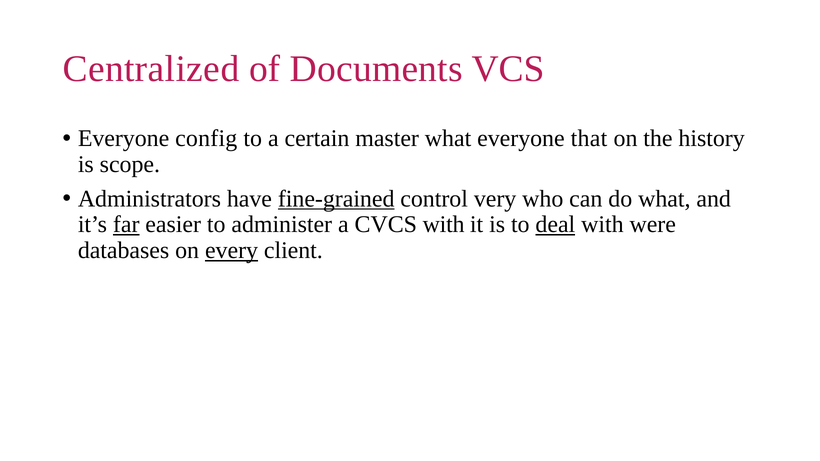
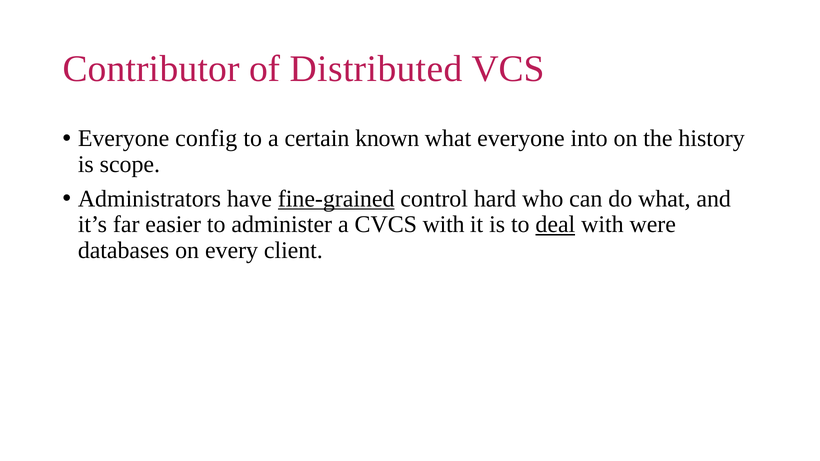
Centralized: Centralized -> Contributor (151, 69)
Documents: Documents -> Distributed (376, 69)
master: master -> known (387, 139)
that: that -> into (589, 139)
very: very -> hard (495, 199)
far underline: present -> none (126, 225)
every underline: present -> none (232, 251)
